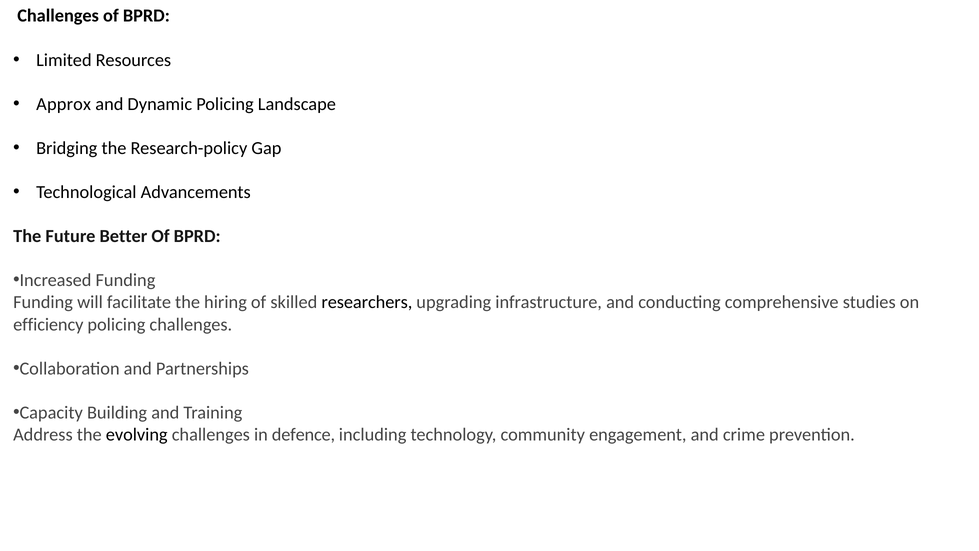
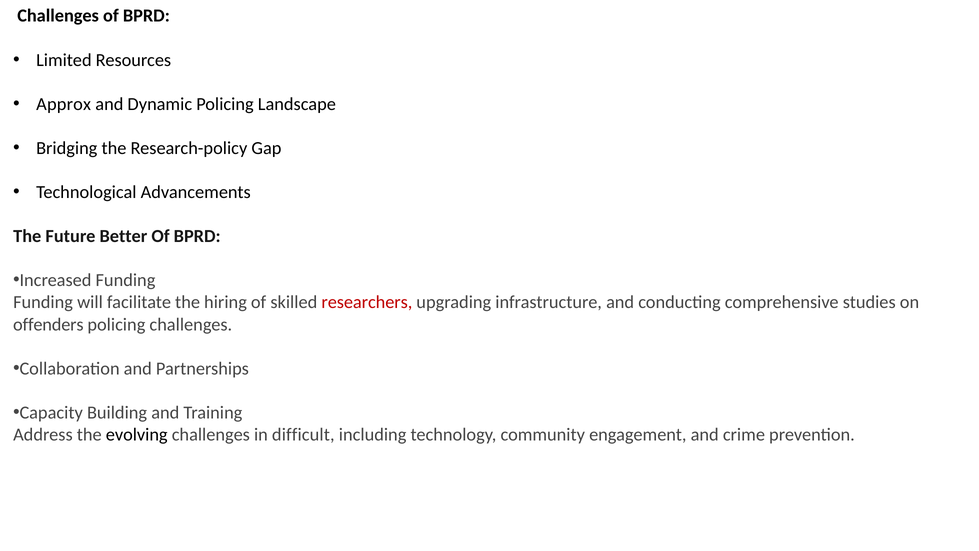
researchers colour: black -> red (367, 302)
efficiency: efficiency -> offenders (48, 324)
defence: defence -> difficult (303, 434)
